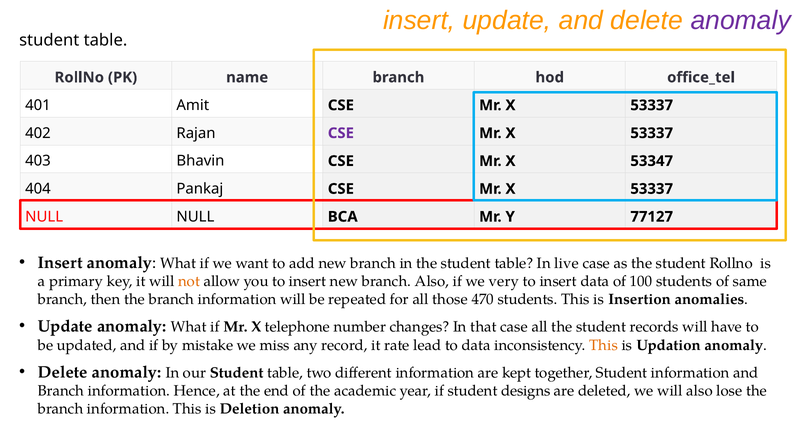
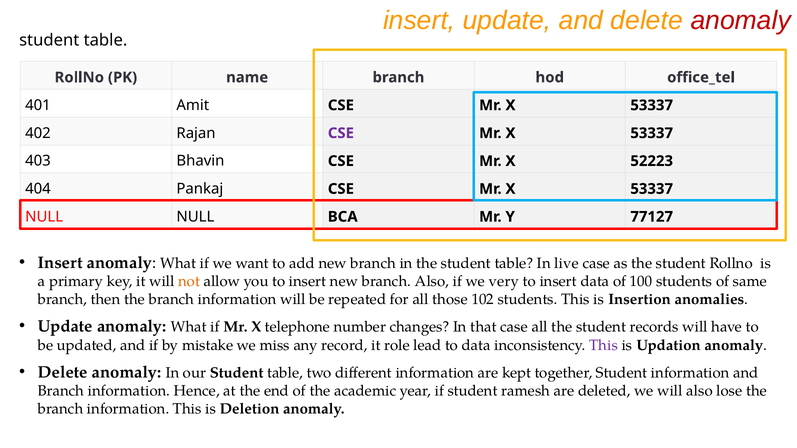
anomaly colour: purple -> red (741, 21)
53347: 53347 -> 52223 (652, 161)
470: 470 -> 102 (483, 300)
rate: rate -> role (397, 345)
This colour: orange -> purple (604, 345)
designs: designs -> ramesh (526, 391)
